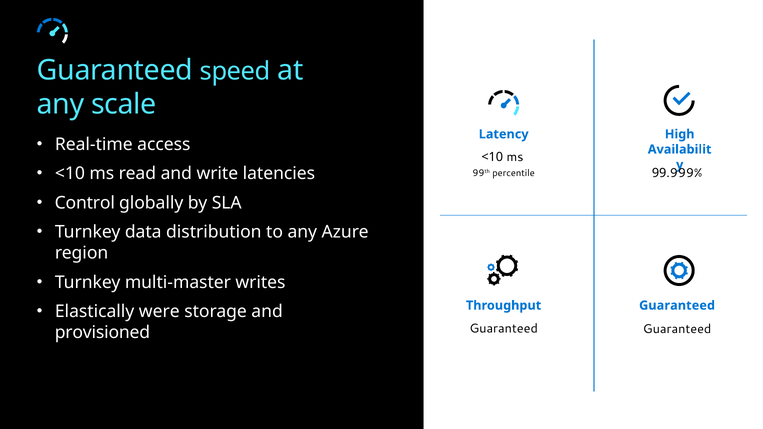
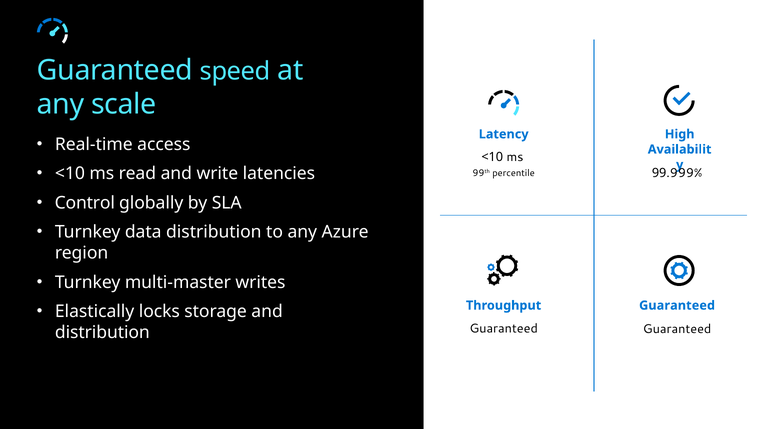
were: were -> locks (159, 312)
provisioned: provisioned -> distribution (102, 333)
